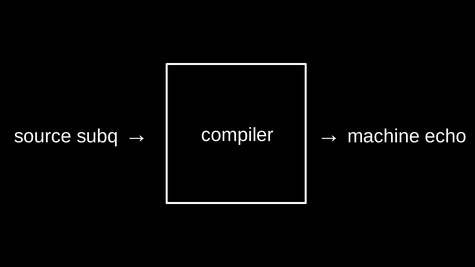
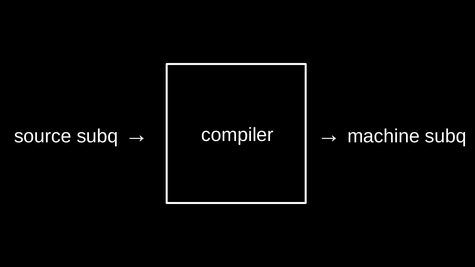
machine echo: echo -> subq (446, 136)
